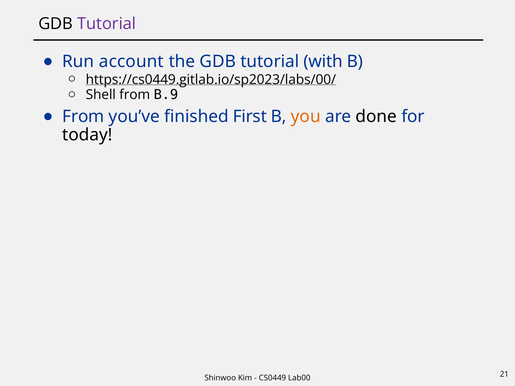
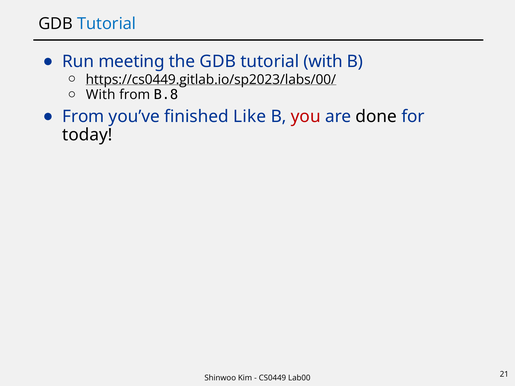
Tutorial colour: purple -> blue (107, 24)
account: account -> meeting (132, 62)
Shell: Shell -> With (101, 95)
B.9: B.9 -> B.8 (166, 95)
First: First -> Like (250, 117)
you colour: orange -> red (306, 117)
